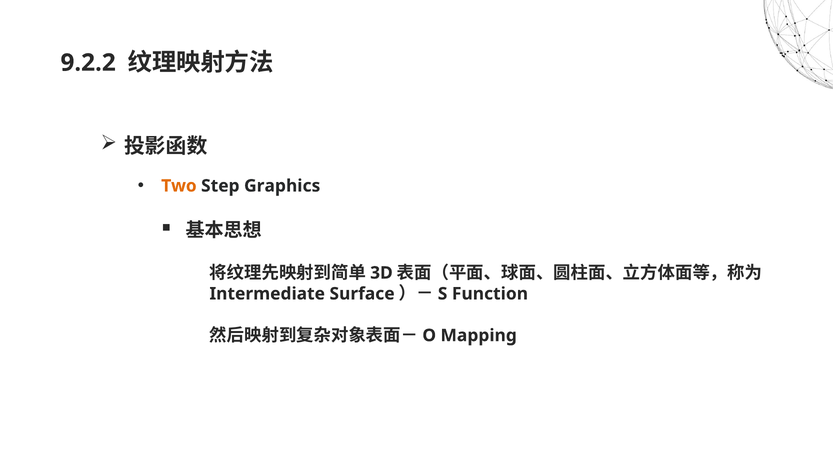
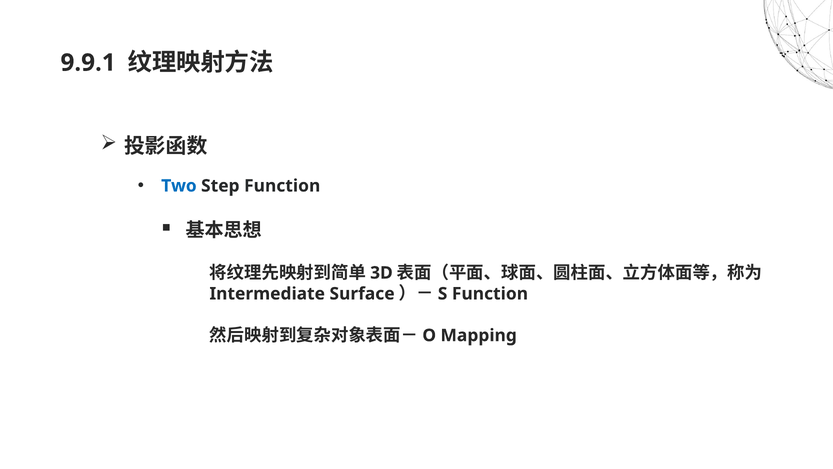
9.2.2: 9.2.2 -> 9.9.1 (88, 63)
Two colour: orange -> blue (179, 186)
Step Graphics: Graphics -> Function (282, 186)
